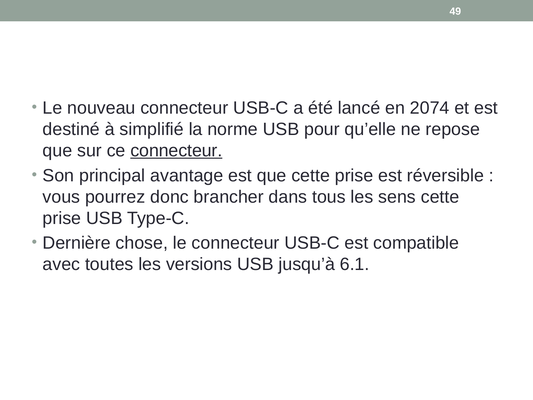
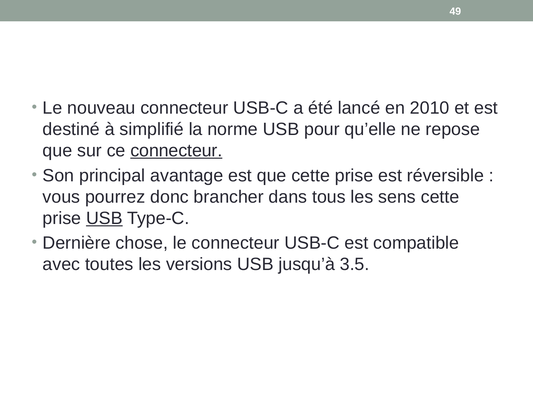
2074: 2074 -> 2010 (430, 108)
USB underline: none -> present (104, 218)
6.1: 6.1 -> 3.5 (355, 264)
